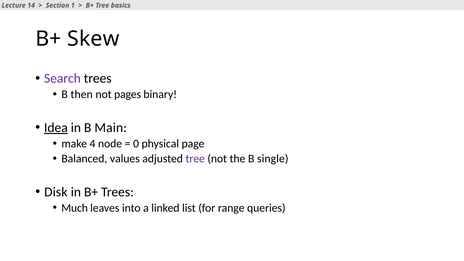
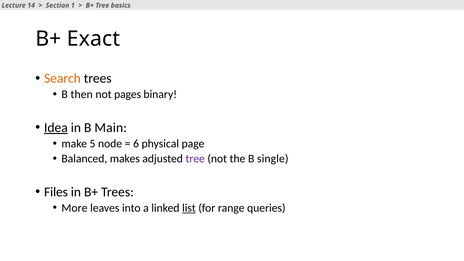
Skew: Skew -> Exact (93, 39)
Search colour: purple -> orange (62, 78)
4: 4 -> 5 (92, 144)
0: 0 -> 6 (136, 144)
values: values -> makes (125, 159)
Disk: Disk -> Files (56, 192)
Much: Much -> More (74, 208)
list underline: none -> present (189, 208)
